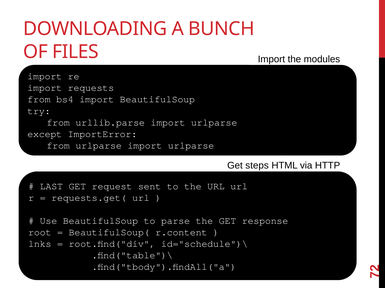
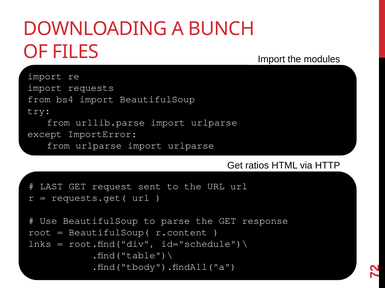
steps: steps -> ratios (257, 166)
